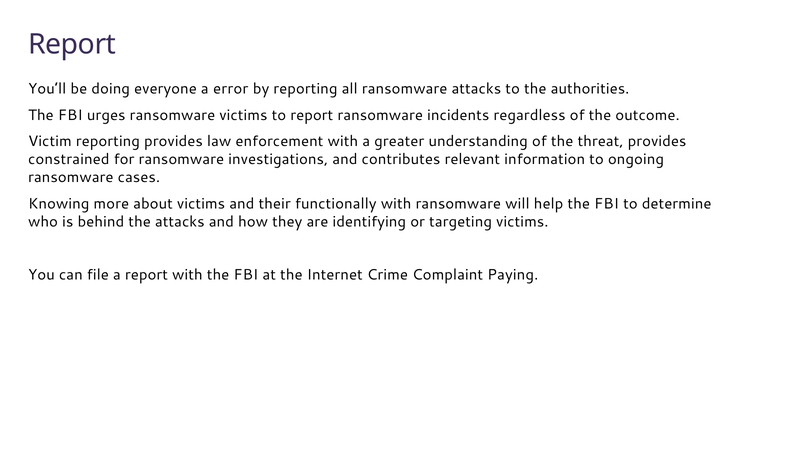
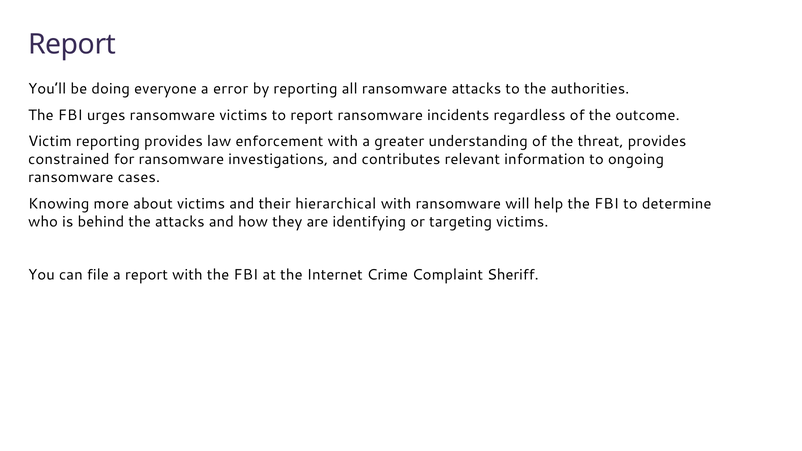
functionally: functionally -> hierarchical (336, 204)
Paying: Paying -> Sheriff (513, 275)
